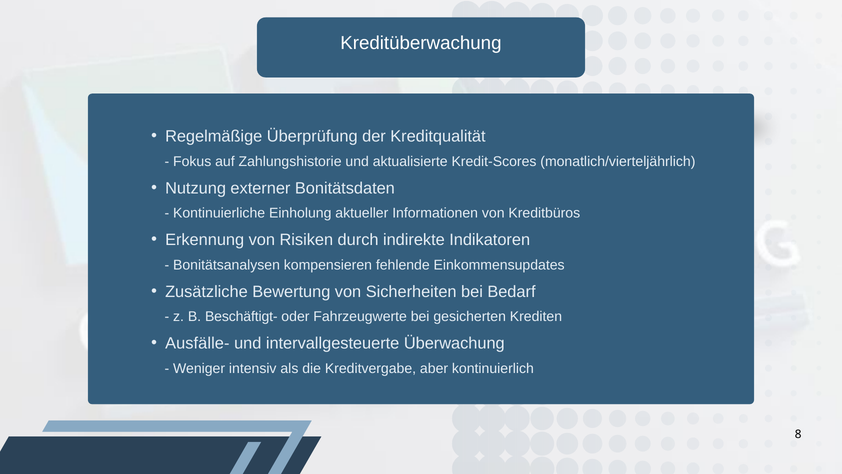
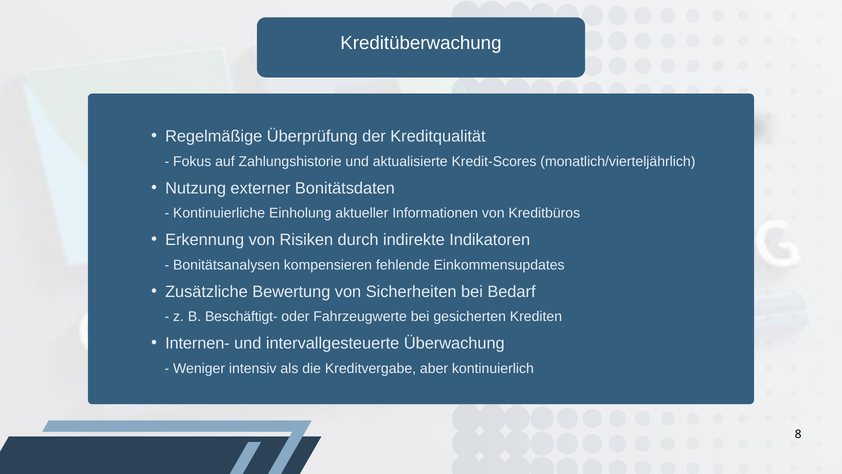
Ausfälle-: Ausfälle- -> Internen- (197, 343)
